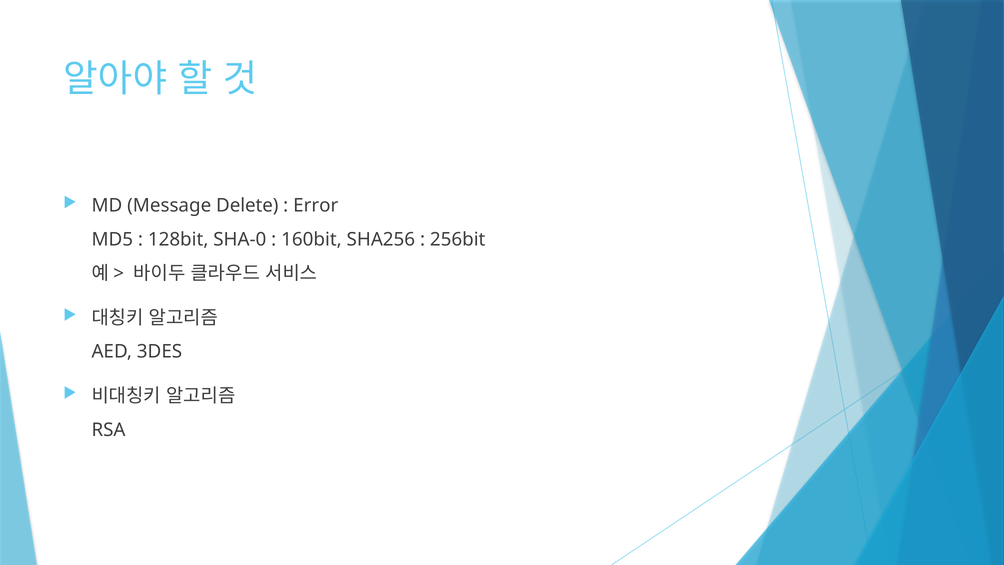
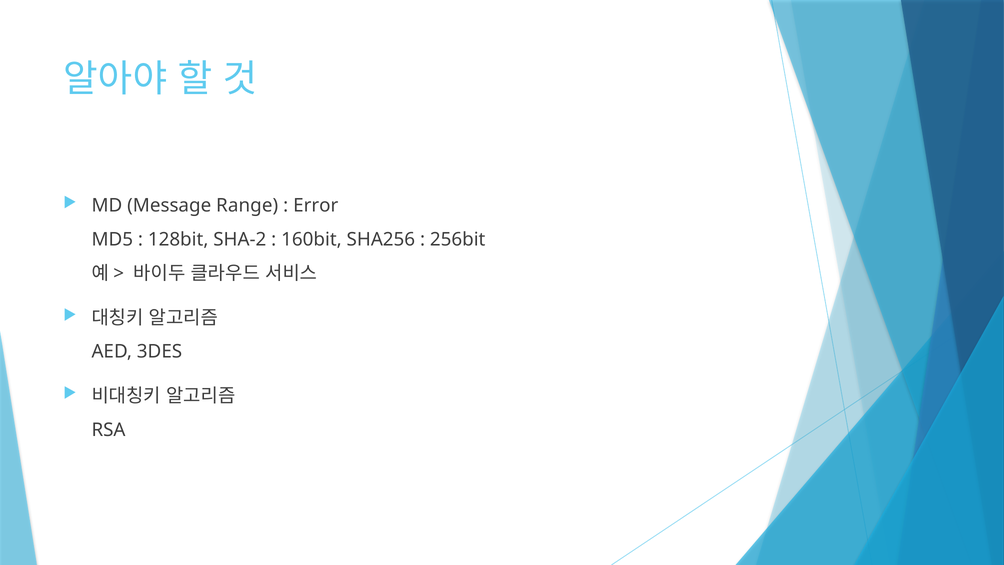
Delete: Delete -> Range (247, 206)
SHA-0: SHA-0 -> SHA-2 (240, 239)
